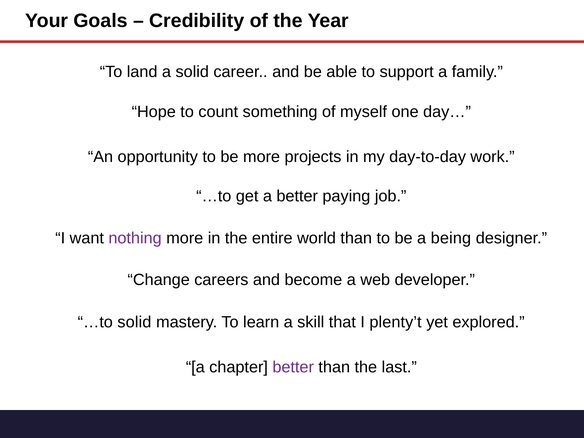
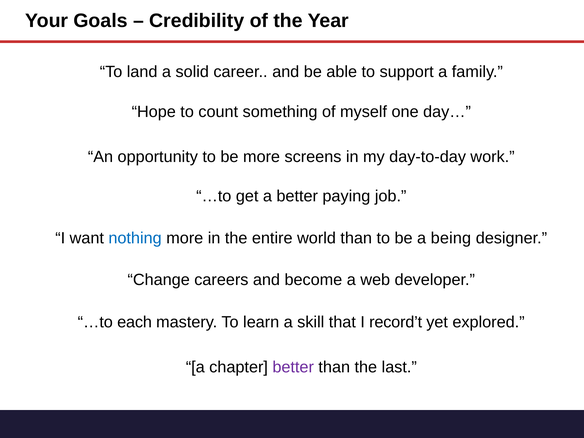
projects: projects -> screens (313, 157)
nothing colour: purple -> blue (135, 238)
…to solid: solid -> each (135, 322)
plenty’t: plenty’t -> record’t (396, 322)
